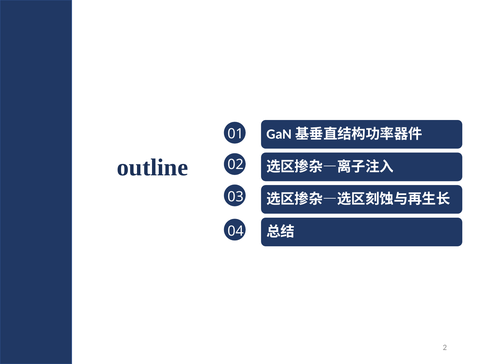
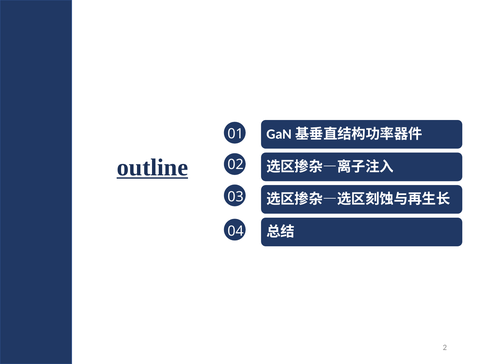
outline underline: none -> present (152, 167)
